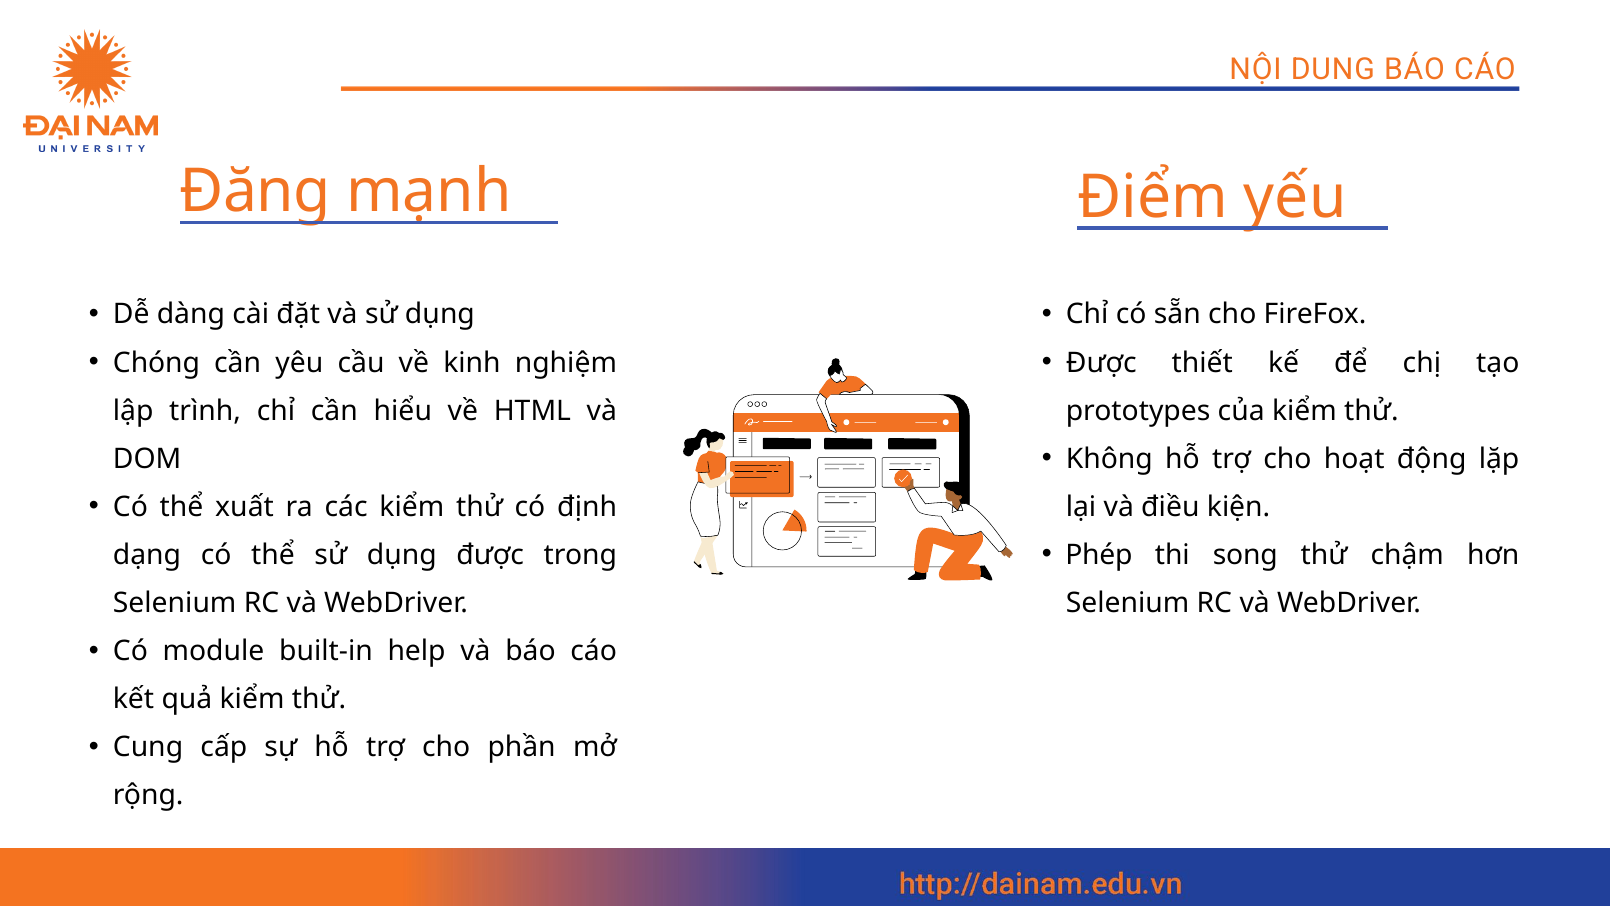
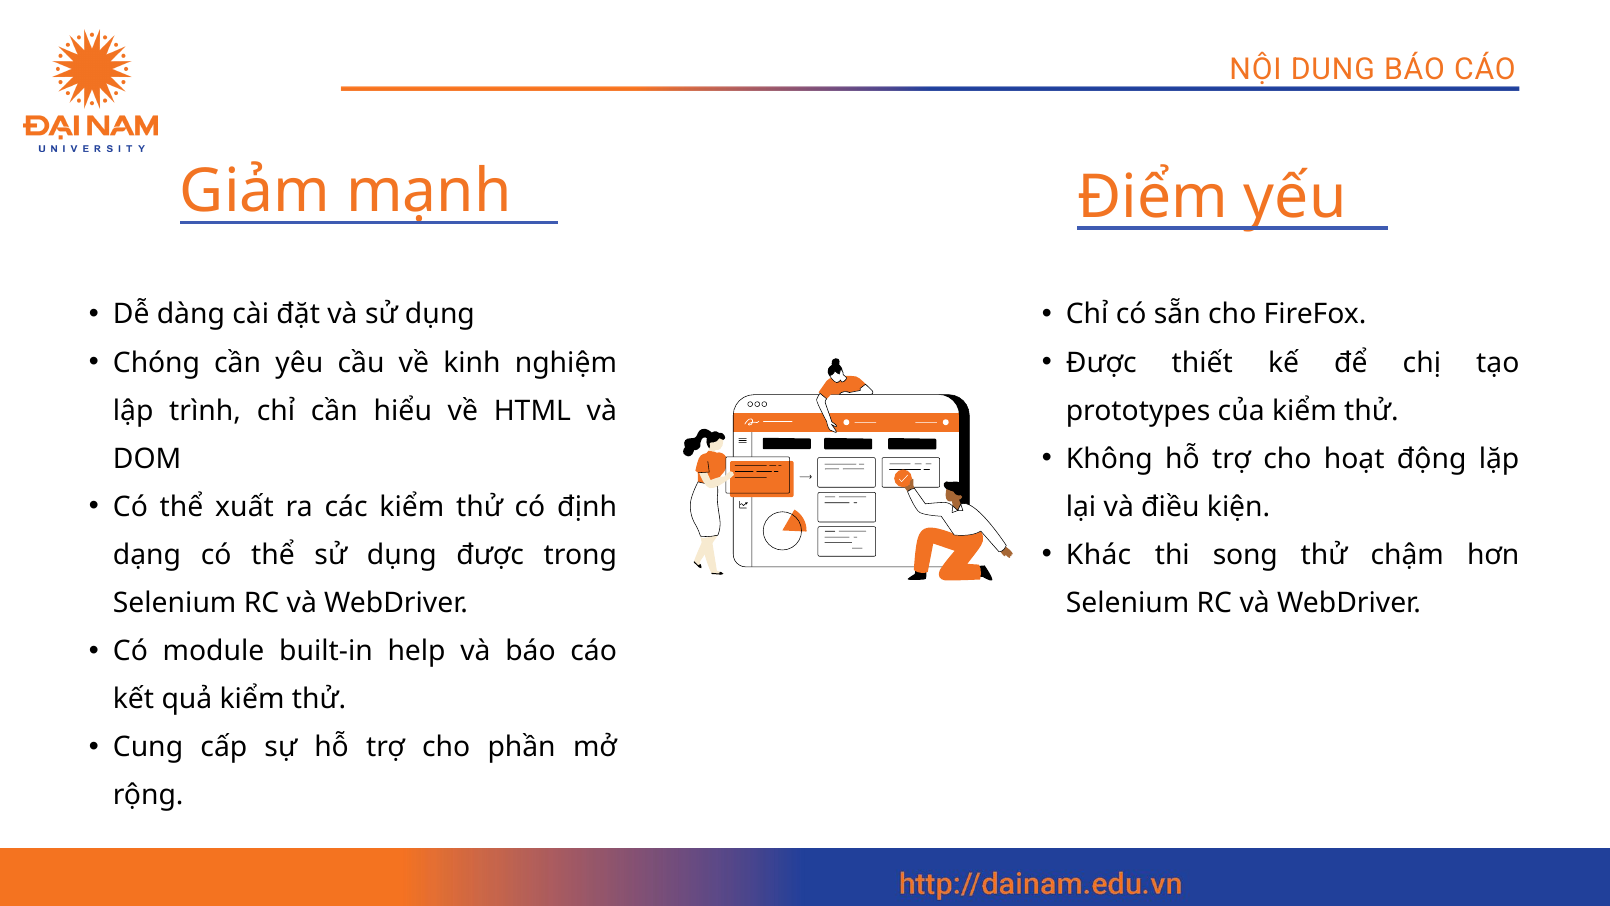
Đăng: Đăng -> Giảm (255, 191)
Phép: Phép -> Khác (1099, 555)
